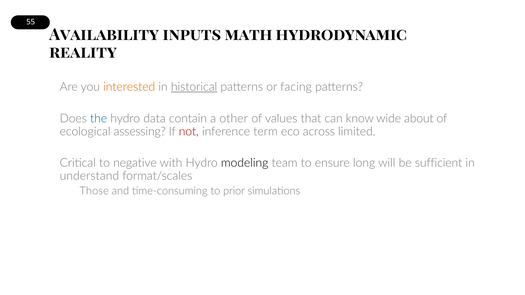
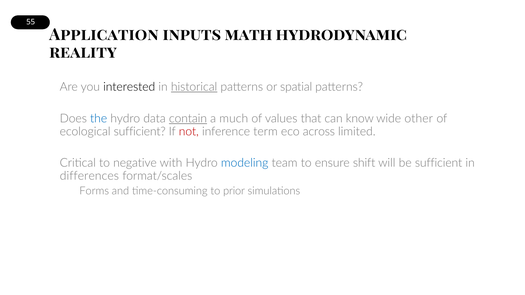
Availability: Availability -> Application (104, 35)
interested colour: orange -> black (129, 87)
facing: facing -> spatial (296, 87)
contain underline: none -> present (188, 119)
other: other -> much (234, 119)
about: about -> other (419, 119)
ecological assessing: assessing -> sufficient (140, 132)
modeling colour: black -> blue (245, 163)
long: long -> shift (364, 163)
understand: understand -> differences (89, 176)
Those: Those -> Forms (94, 191)
